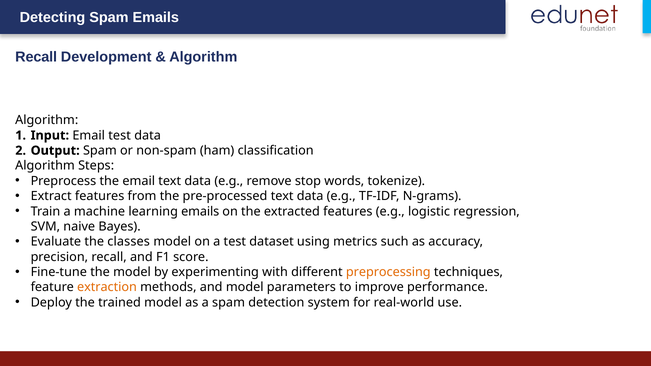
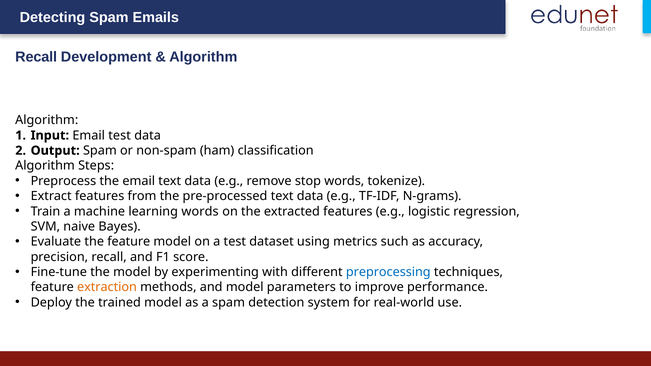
learning emails: emails -> words (200, 211)
the classes: classes -> feature (129, 242)
preprocessing colour: orange -> blue (388, 272)
